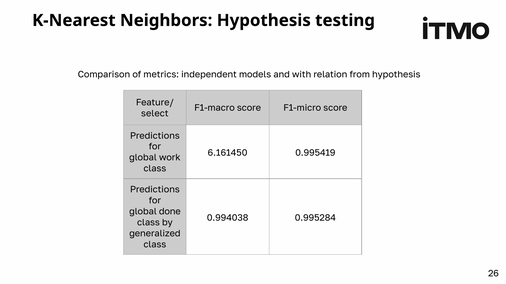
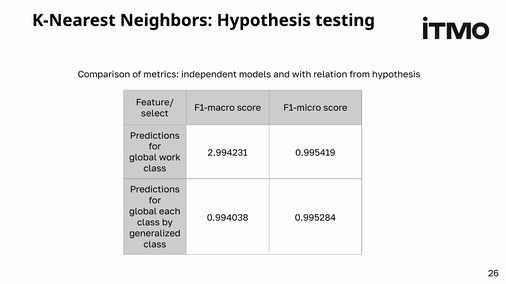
6.161450: 6.161450 -> 2.994231 (228, 153)
done: done -> each (170, 212)
